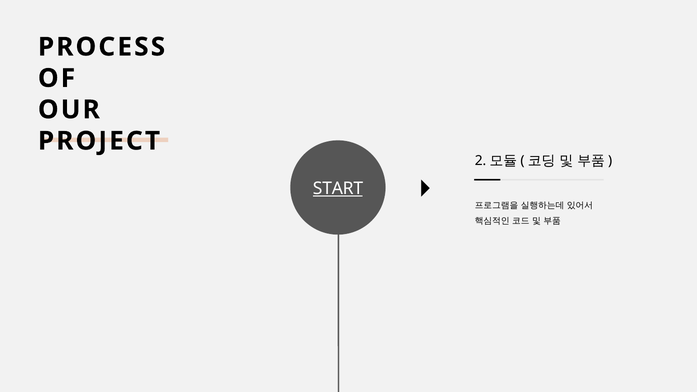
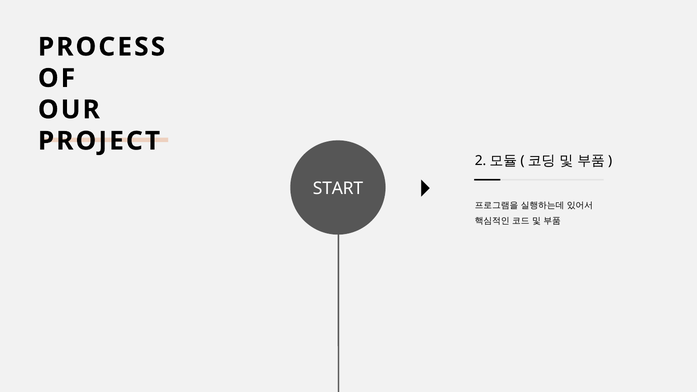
START underline: present -> none (338, 189)
